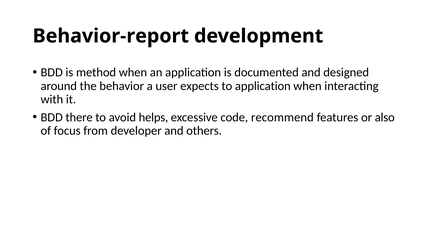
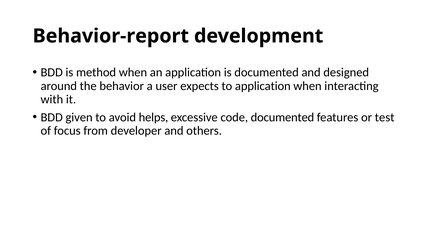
there: there -> given (79, 117)
code recommend: recommend -> documented (282, 117)
also: also -> test (385, 117)
